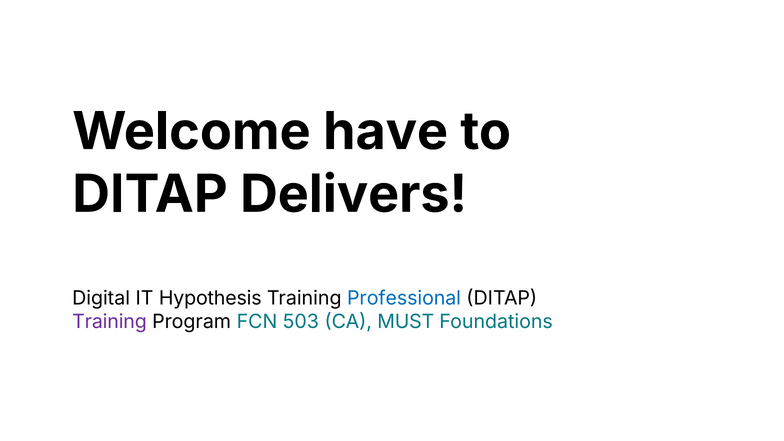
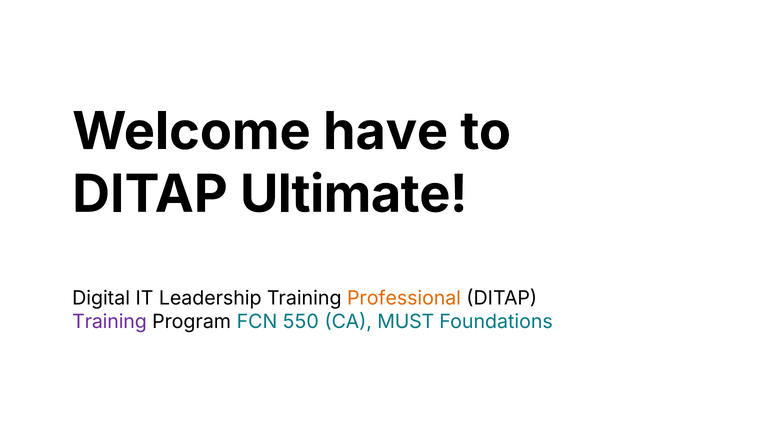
Delivers: Delivers -> Ultimate (354, 195)
Hypothesis: Hypothesis -> Leadership (210, 298)
Professional colour: blue -> orange (404, 298)
503: 503 -> 550 (301, 322)
